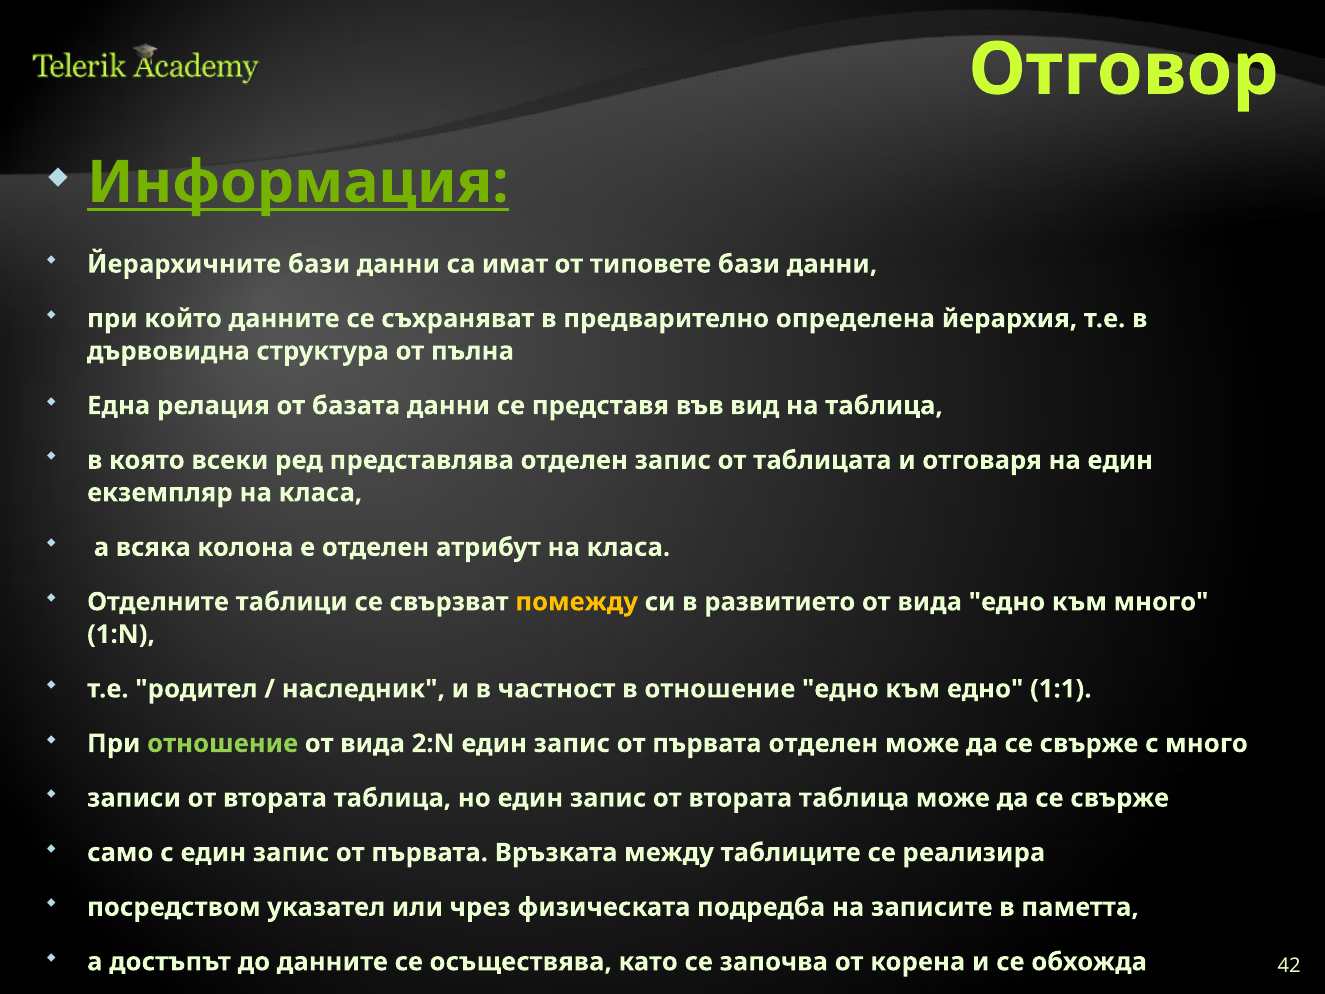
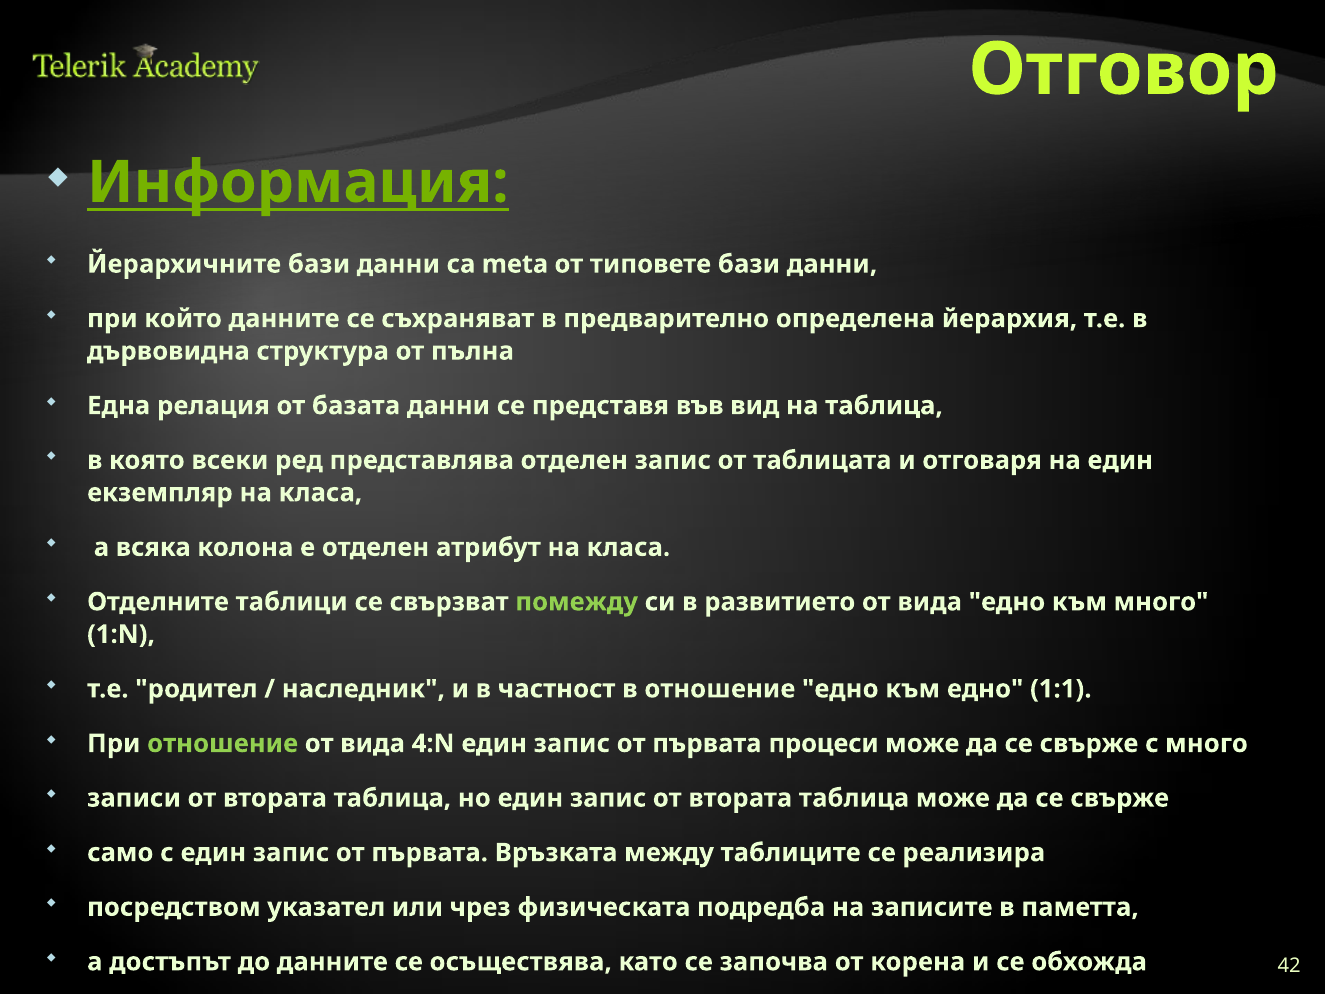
имат: имат -> meta (515, 264)
помежду colour: yellow -> light green (577, 602)
2:N: 2:N -> 4:N (433, 743)
първата отделен: отделен -> процеси (824, 743)
